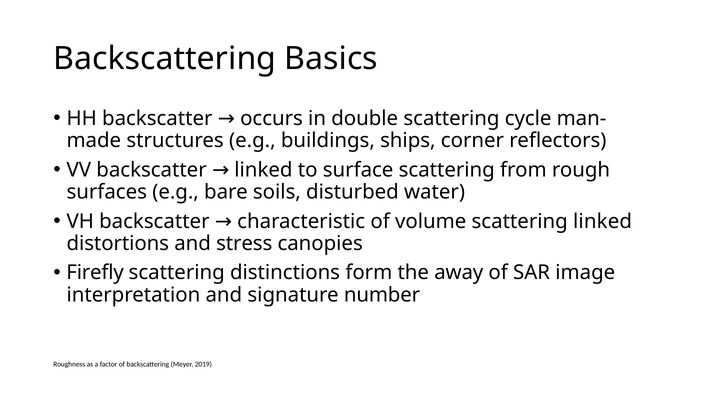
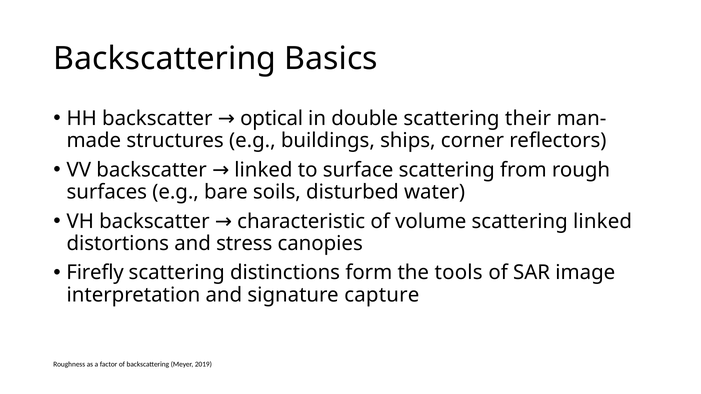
occurs: occurs -> optical (272, 119)
cycle: cycle -> their (528, 119)
away: away -> tools (459, 273)
number: number -> capture (382, 295)
